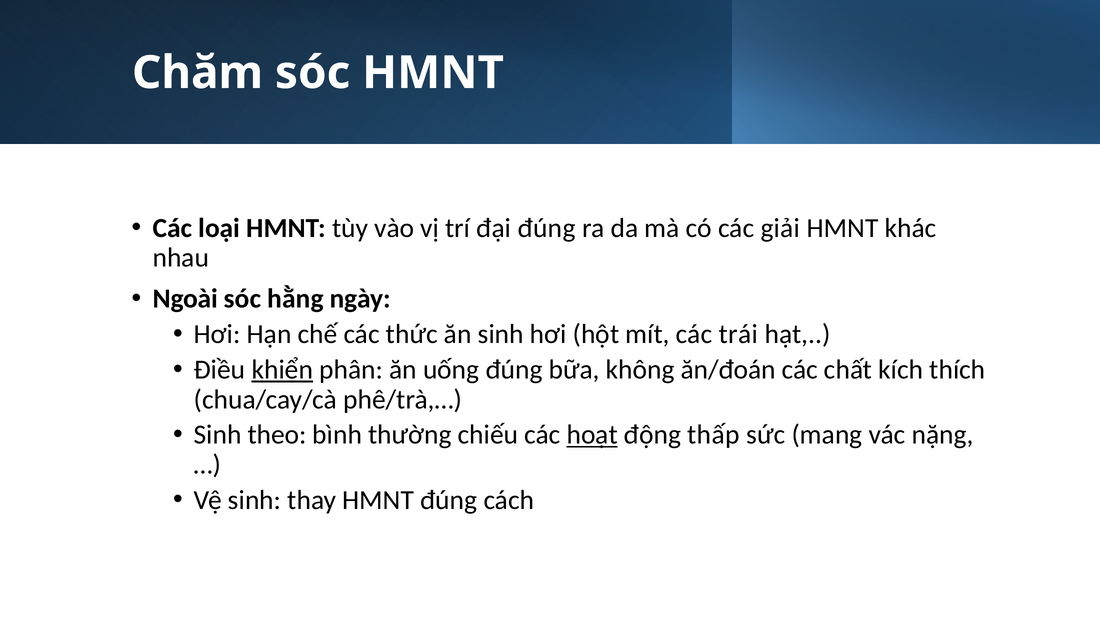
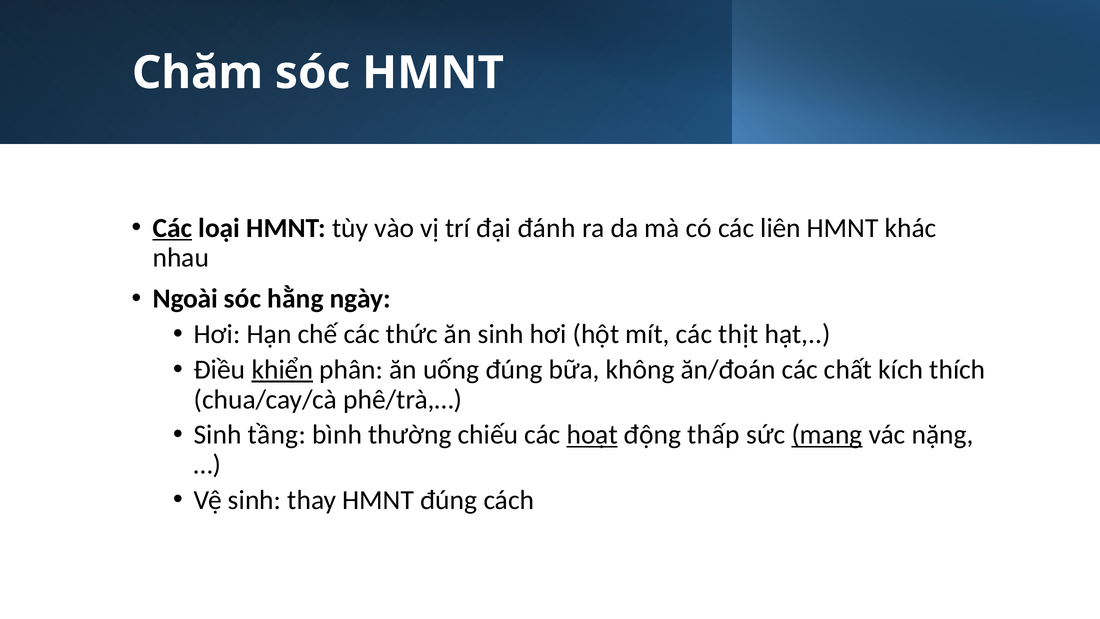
Các underline: none -> present (172, 228)
đại đúng: đúng -> đánh (547, 228)
giải: giải -> liên (781, 228)
trái: trái -> thịt (738, 334)
theo: theo -> tầng (277, 435)
mang underline: none -> present (827, 435)
